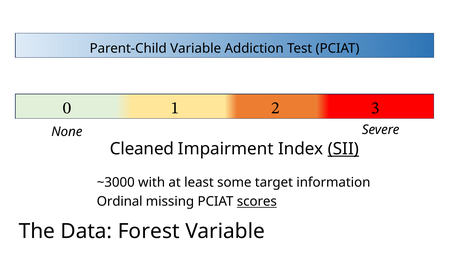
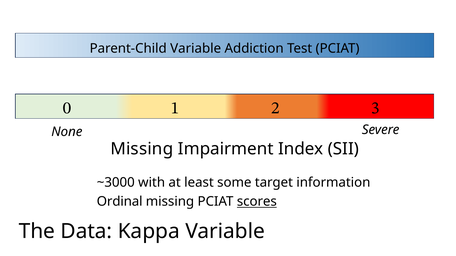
Cleaned: Cleaned -> Missing (142, 149)
SII underline: present -> none (343, 149)
Forest: Forest -> Kappa (149, 232)
